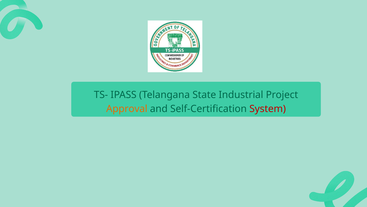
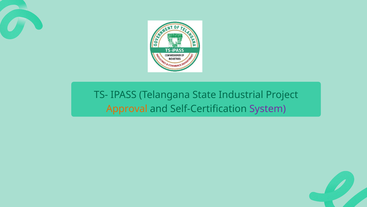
System colour: red -> purple (268, 108)
